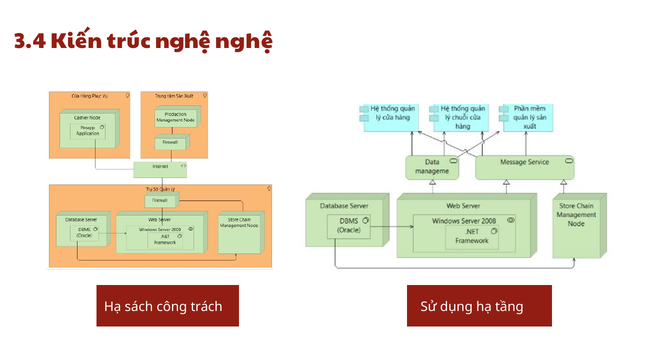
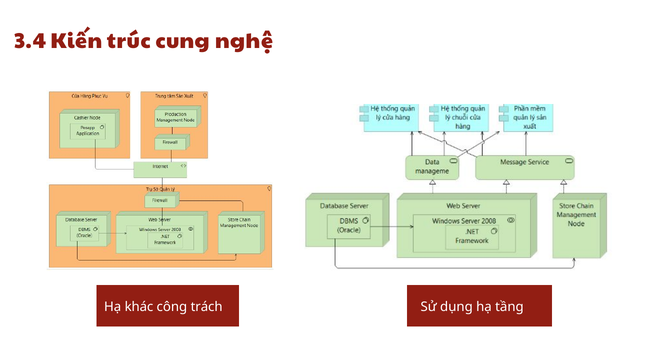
trúc nghệ: nghệ -> cung (183, 41)
sách: sách -> khác (139, 307)
